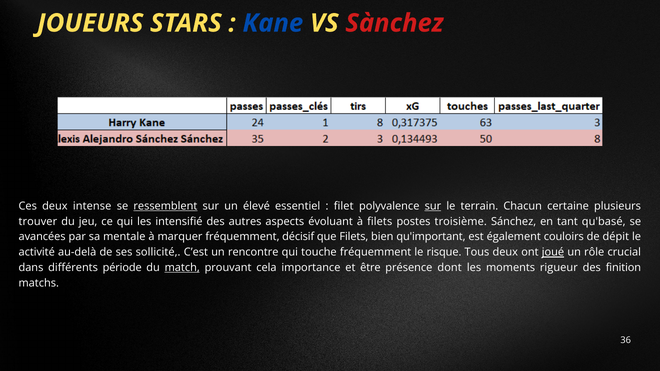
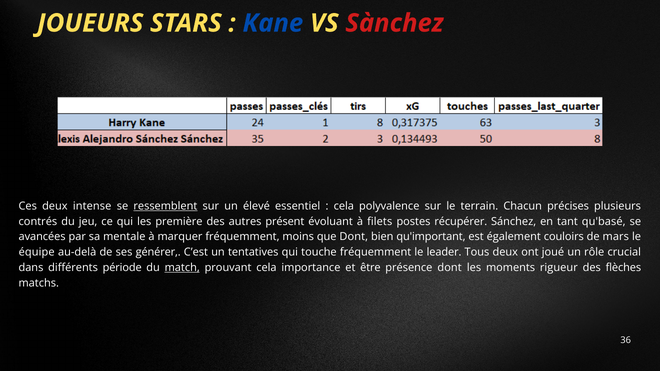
filet: filet -> cela (344, 206)
sur underline: present -> none (433, 206)
certaine: certaine -> précises (568, 206)
trouver: trouver -> contrés (38, 222)
intensifié: intensifié -> première (179, 222)
aspects: aspects -> présent (285, 222)
troisième: troisième -> récupérer (461, 222)
décisif: décisif -> moins (298, 237)
que Filets: Filets -> Dont (354, 237)
dépit: dépit -> mars (616, 237)
activité: activité -> équipe (37, 252)
sollicité: sollicité -> générer (158, 252)
rencontre: rencontre -> tentatives (253, 252)
risque: risque -> leader (444, 252)
joué underline: present -> none (553, 252)
finition: finition -> flèches (623, 268)
